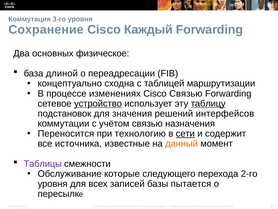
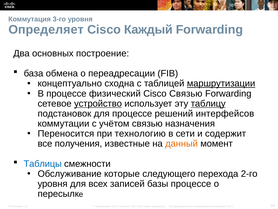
Сохранение: Сохранение -> Определяет (46, 29)
физическое: физическое -> построение (103, 53)
длиной: длиной -> обмена (62, 73)
маршрутизации underline: none -> present (221, 83)
изменениях: изменениях -> физический (115, 93)
для значения: значения -> процессе (132, 113)
сети underline: present -> none (185, 133)
источника: источника -> получения (78, 143)
Таблицы colour: purple -> blue (43, 163)
базы пытается: пытается -> процессе (191, 183)
